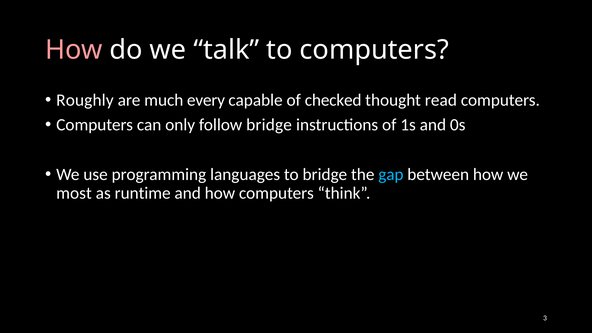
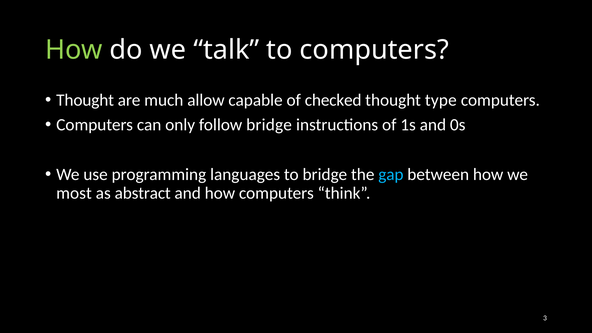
How colour: pink -> light green (74, 50)
Roughly: Roughly -> Thought (85, 100)
every: every -> allow (206, 100)
read: read -> type (441, 100)
runtime: runtime -> abstract (143, 193)
